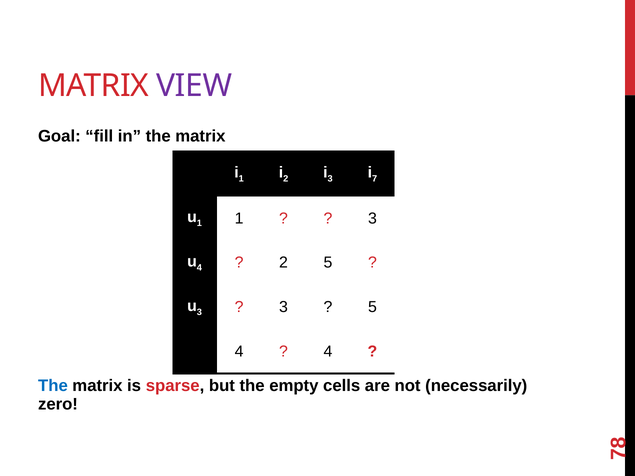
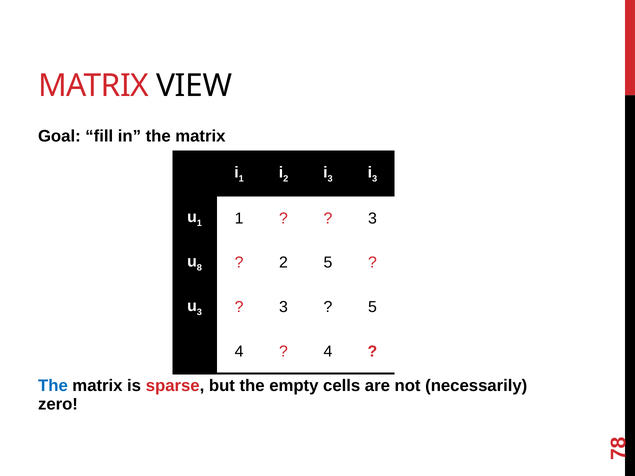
VIEW colour: purple -> black (194, 86)
7: 7 -> 3 (375, 179)
4: 4 -> 8 (199, 268)
